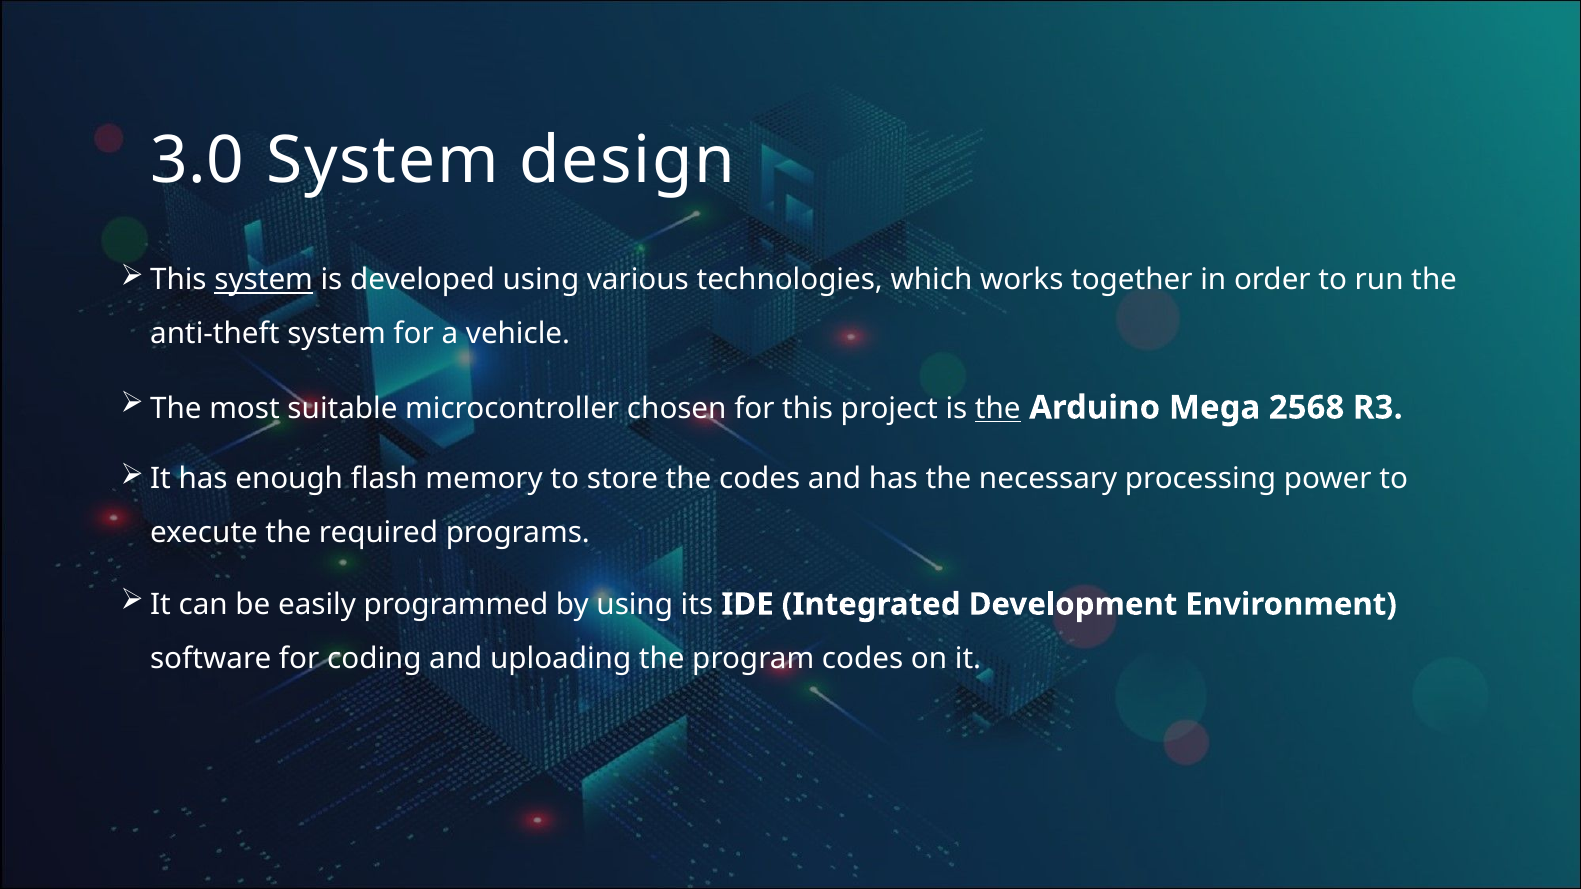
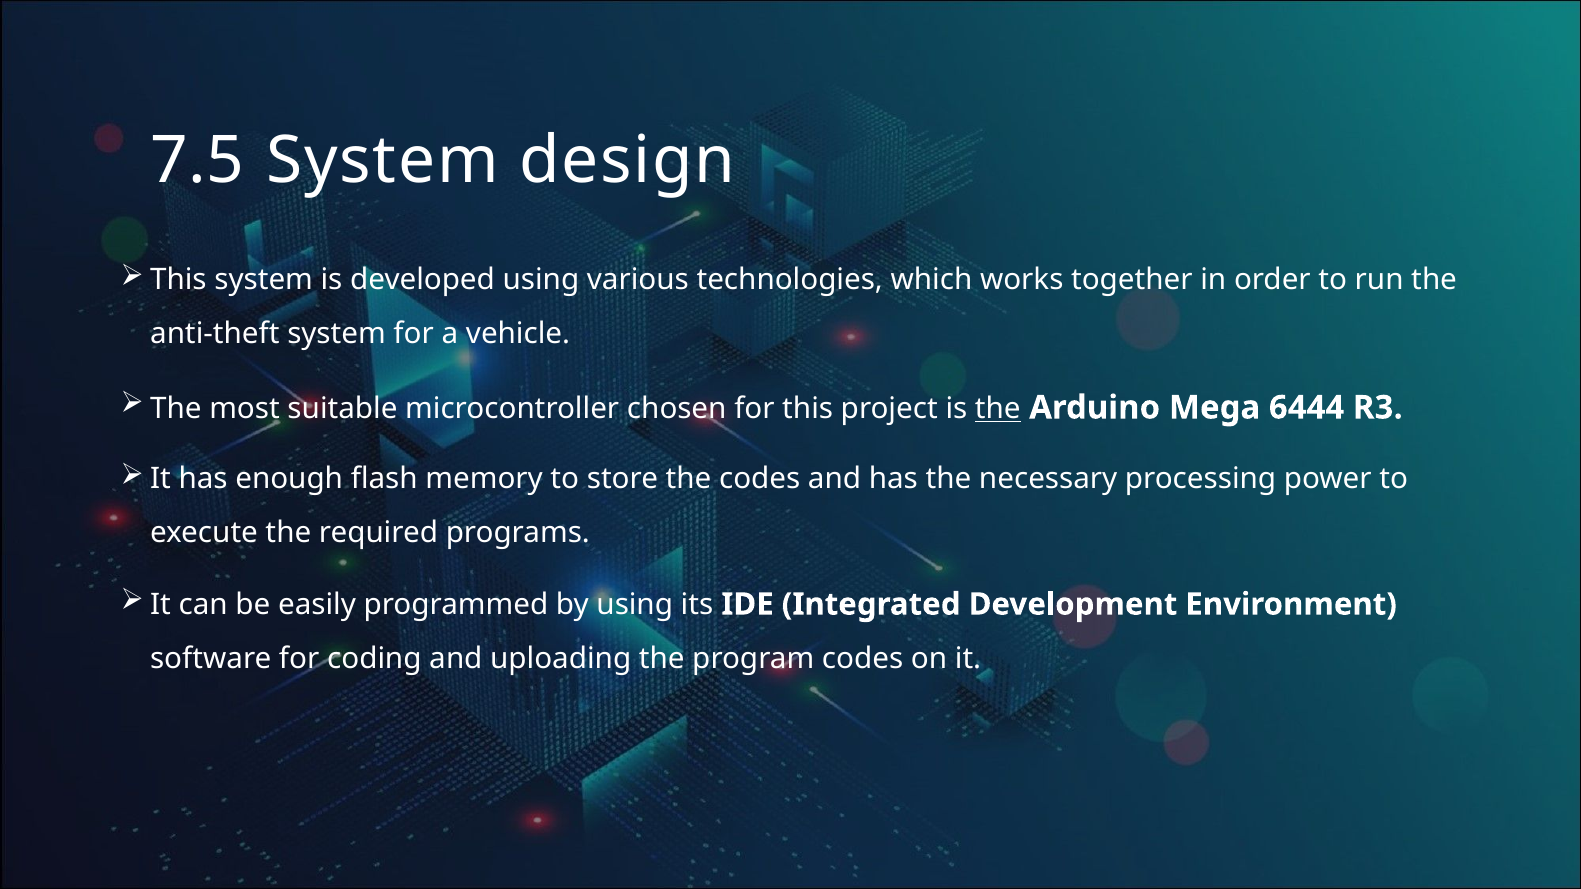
3.0: 3.0 -> 7.5 (197, 161)
system underline: present -> none (264, 280)
2568: 2568 -> 6444 (1307, 408)
